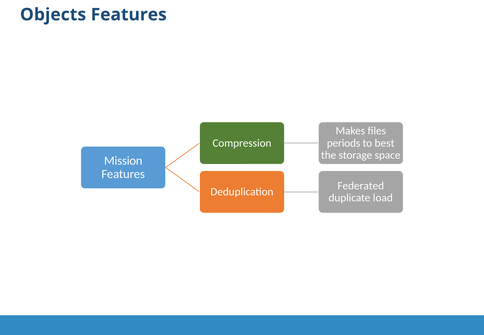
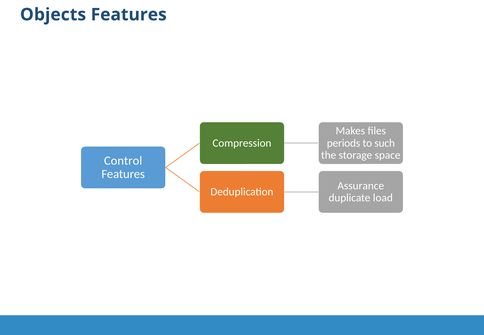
best: best -> such (385, 143)
Mission: Mission -> Control (123, 161)
Federated: Federated -> Assurance (361, 186)
